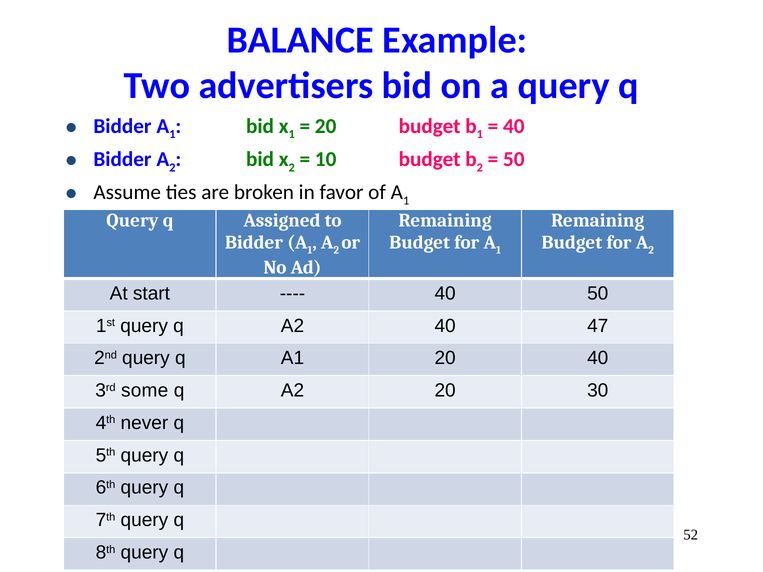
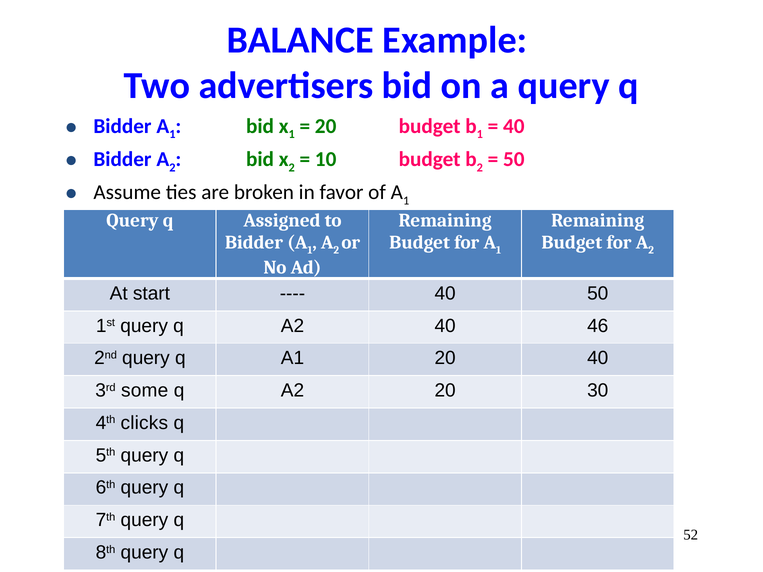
47: 47 -> 46 (598, 326)
never: never -> clicks (144, 423)
